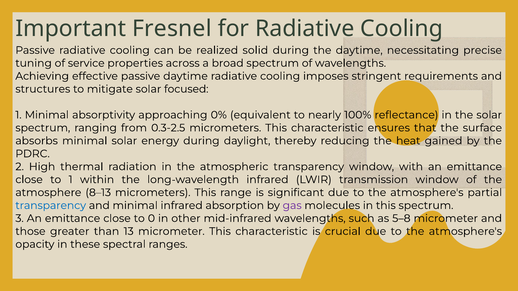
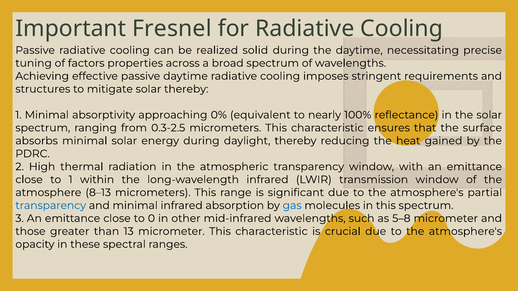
service: service -> factors (86, 63)
solar focused: focused -> thereby (186, 89)
gas colour: purple -> blue (292, 206)
